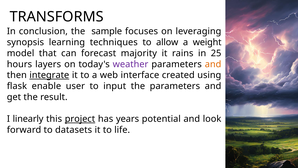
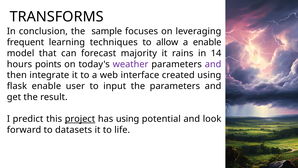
synopsis: synopsis -> frequent (25, 42)
a weight: weight -> enable (207, 42)
25: 25 -> 14 (216, 53)
layers: layers -> points (48, 64)
and colour: orange -> purple (213, 64)
integrate underline: present -> none (49, 75)
linearly: linearly -> predict (28, 119)
has years: years -> using (128, 119)
